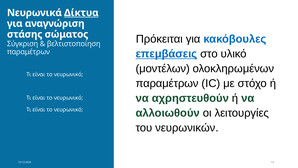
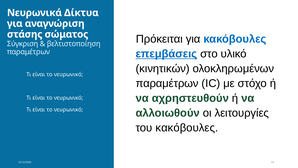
Δίκτυα underline: present -> none (81, 13)
μοντέλων: μοντέλων -> κινητικών (163, 68)
του νευρωνικών: νευρωνικών -> κακόβουλες (187, 127)
